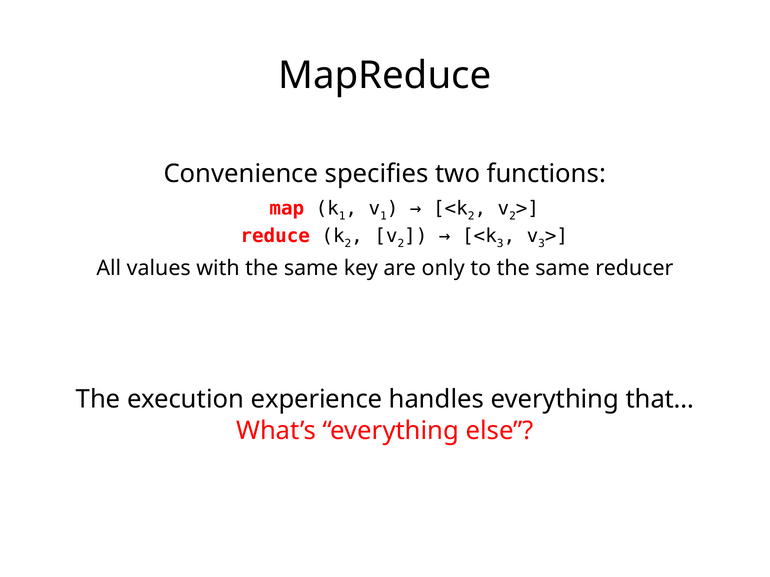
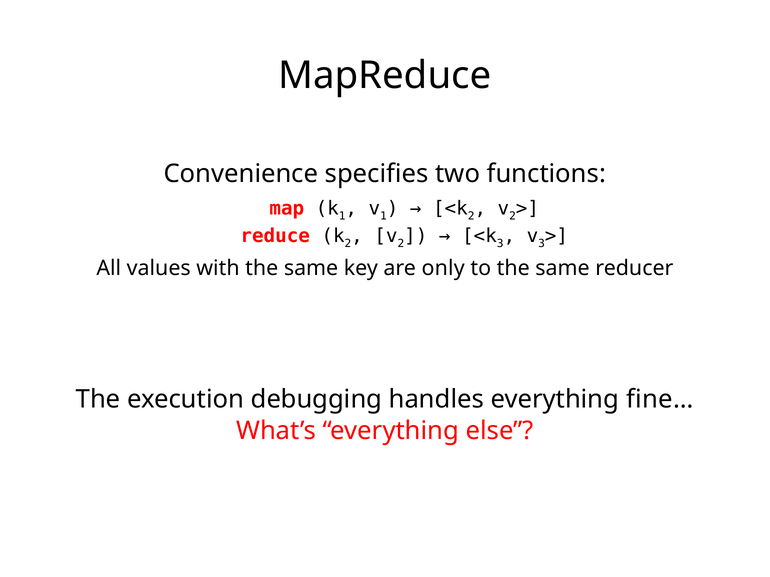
experience: experience -> debugging (316, 400)
that…: that… -> fine… (660, 400)
